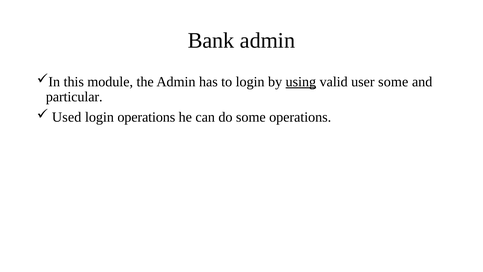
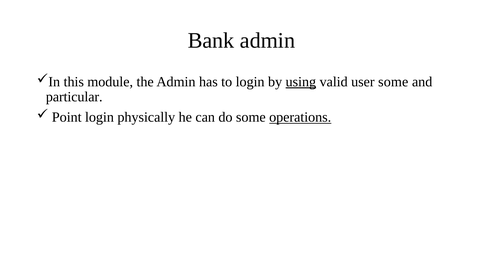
Used: Used -> Point (67, 117)
login operations: operations -> physically (146, 117)
operations underline: none -> present (300, 117)
